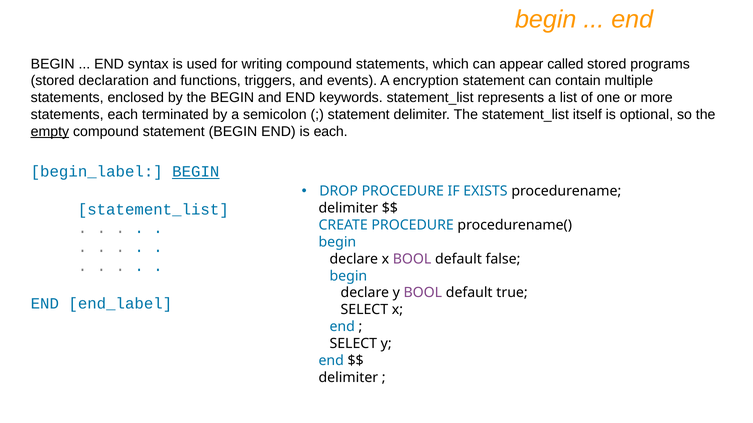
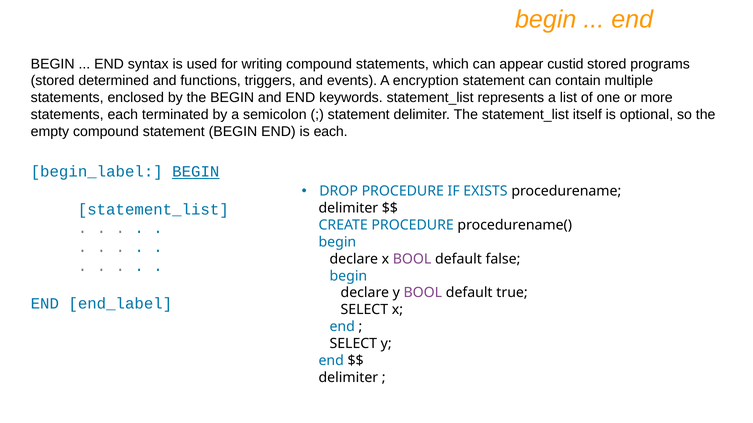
called: called -> custid (565, 64)
declaration: declaration -> determined (114, 81)
empty underline: present -> none (50, 132)
